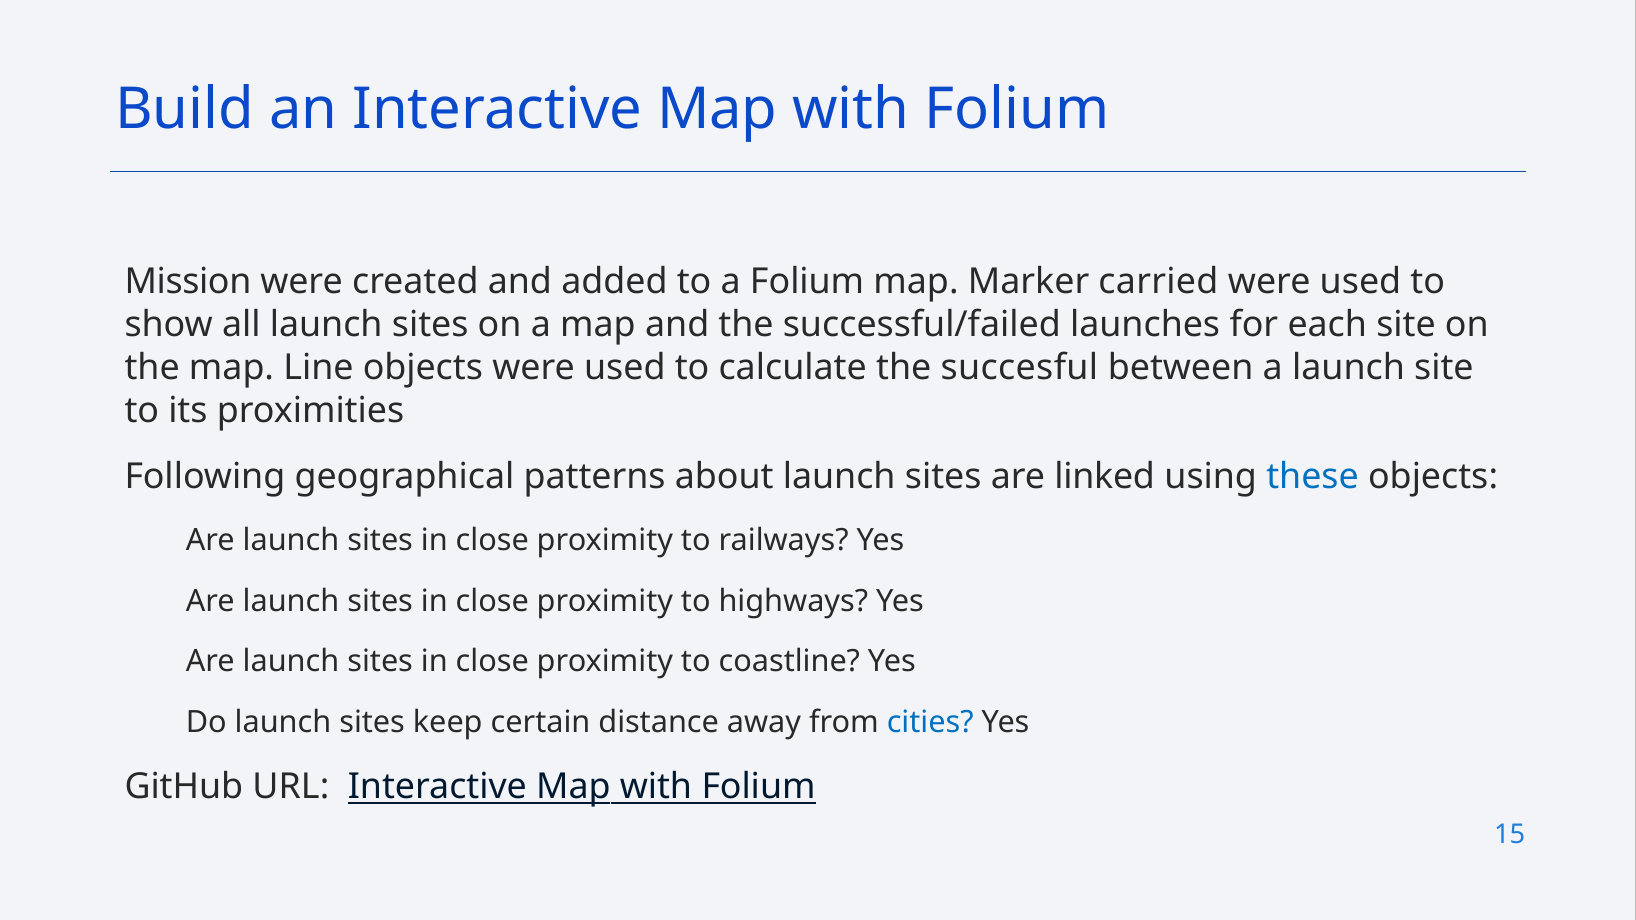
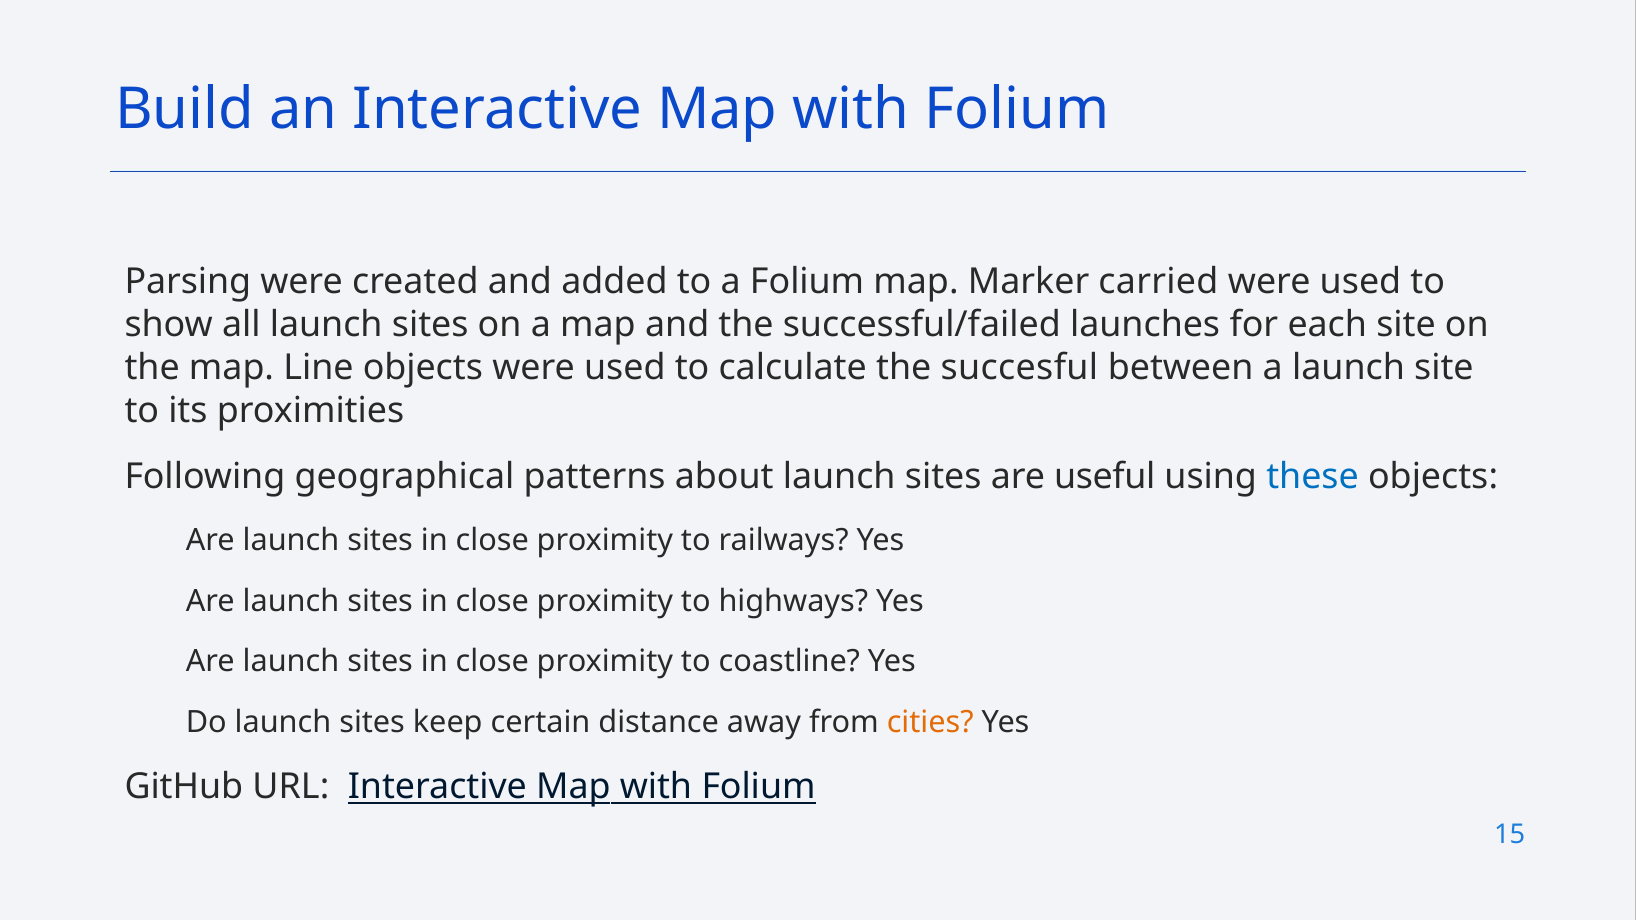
Mission: Mission -> Parsing (188, 282)
linked: linked -> useful (1105, 477)
cities colour: blue -> orange (930, 723)
